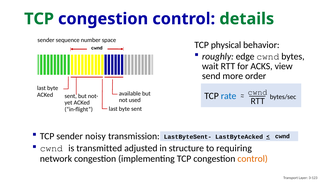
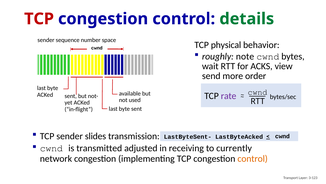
TCP colour: green -> red (39, 19)
edge: edge -> note (245, 56)
rate colour: blue -> purple (229, 96)
noisy: noisy -> slides (96, 136)
structure: structure -> receiving (186, 148)
requiring: requiring -> currently (234, 148)
